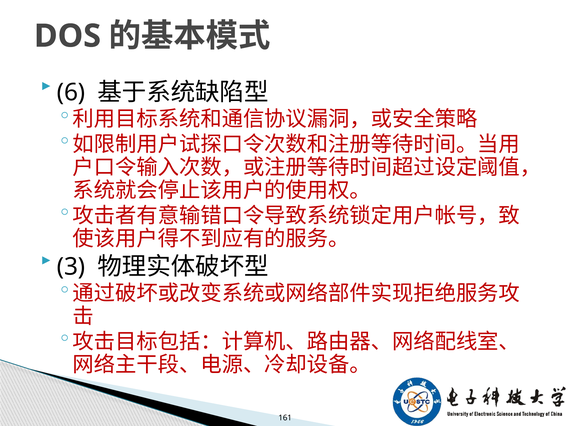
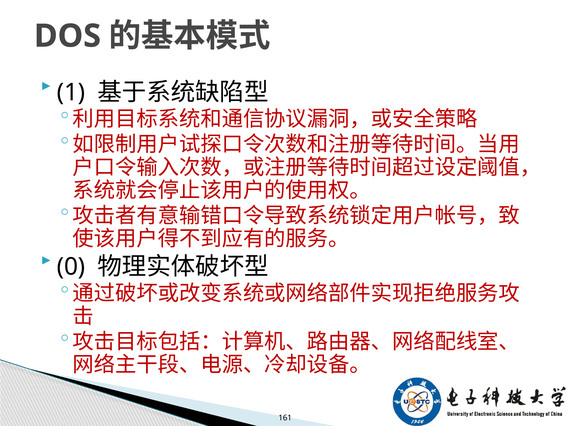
6: 6 -> 1 (71, 92)
3: 3 -> 0 (71, 267)
